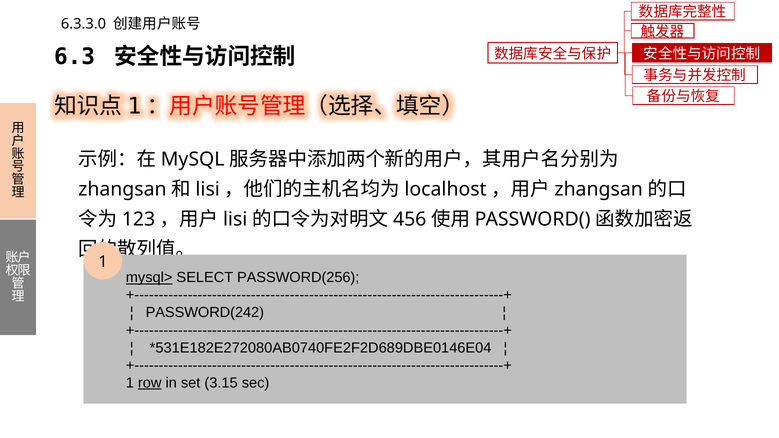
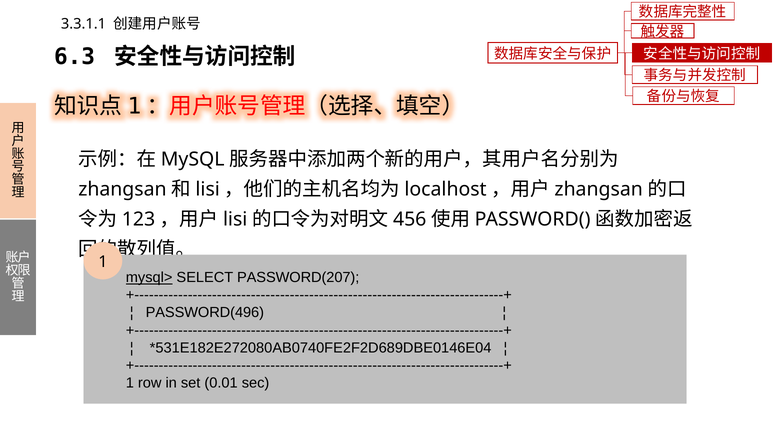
6.3.3.0: 6.3.3.0 -> 3.3.1.1 (83, 24)
PASSWORD(256: PASSWORD(256 -> PASSWORD(207 (298, 278)
PASSWORD(242: PASSWORD(242 -> PASSWORD(496 (205, 313)
row underline: present -> none (150, 383)
3.15: 3.15 -> 0.01 (221, 383)
